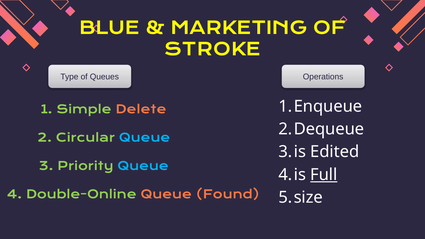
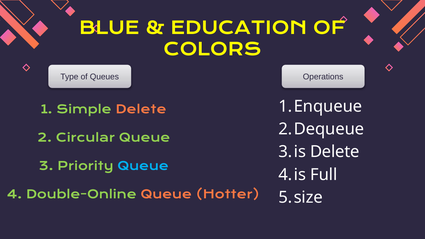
MARKETING: MARKETING -> EDUCATION (239, 28)
STROKE: STROKE -> COLORS (213, 50)
Queue colour: light blue -> light green (145, 138)
Edited: Edited -> Delete (335, 152)
Full underline: present -> none (324, 175)
Found: Found -> Hotter (228, 195)
